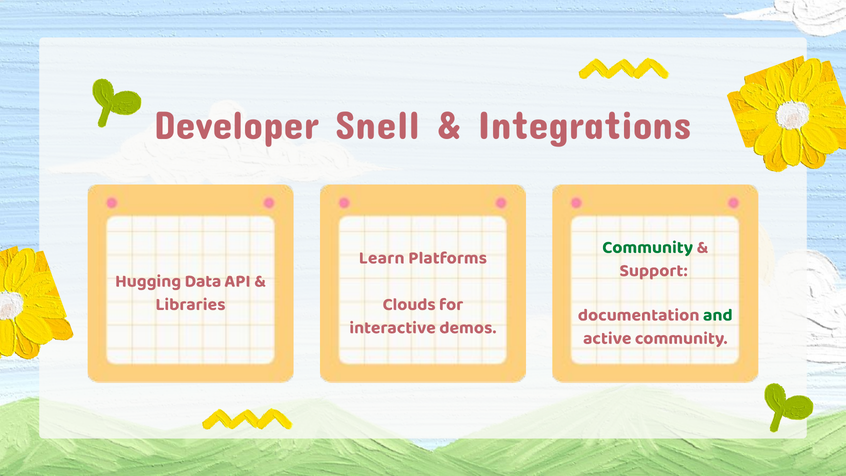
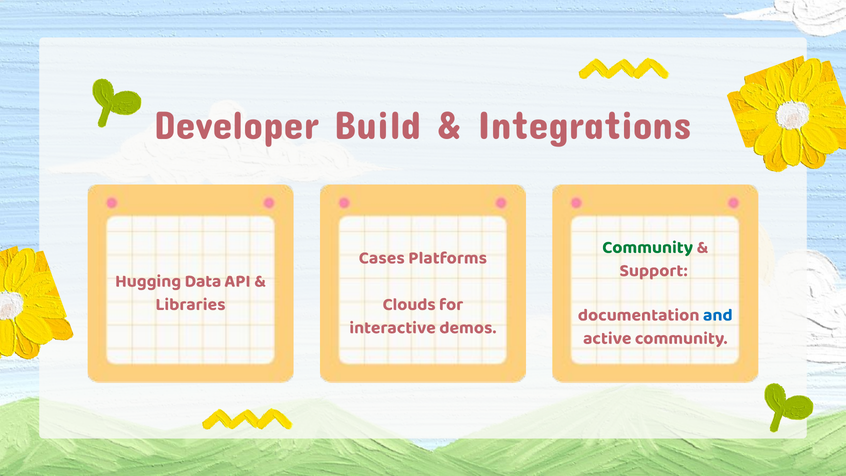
Snell: Snell -> Build (378, 126)
Learn: Learn -> Cases (382, 258)
and colour: green -> blue (718, 315)
